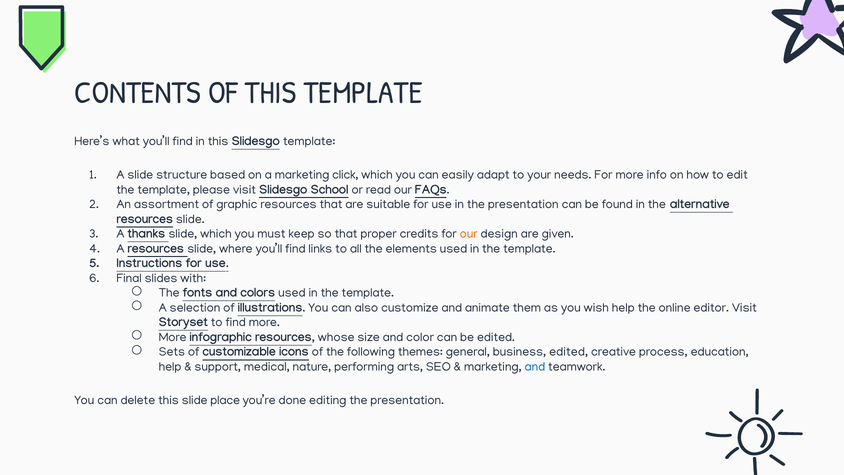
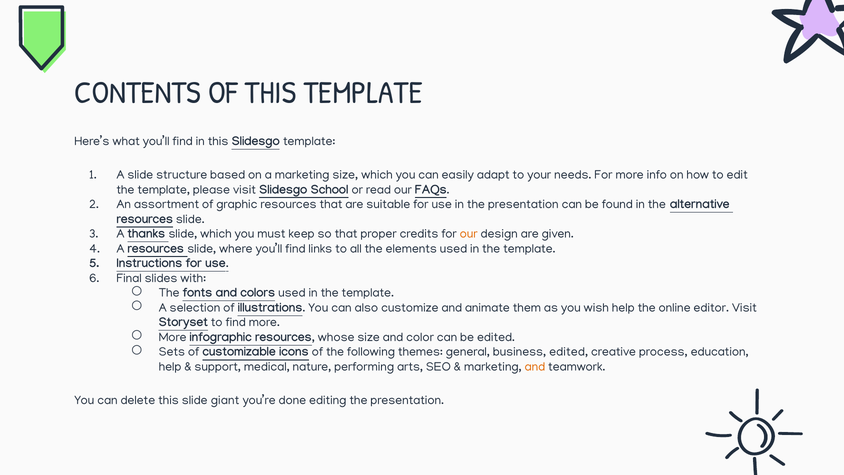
marketing click: click -> size (345, 175)
and colour: blue -> orange (535, 366)
place: place -> giant (225, 400)
